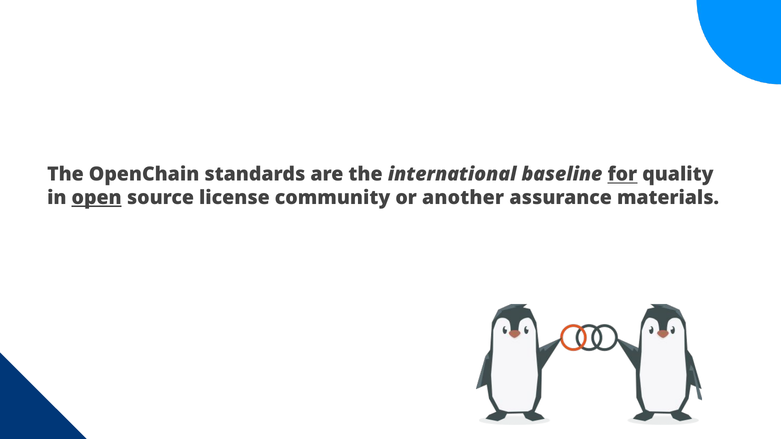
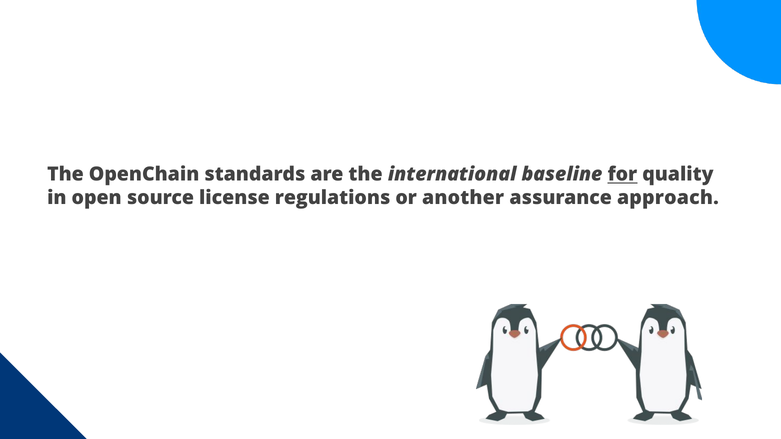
open underline: present -> none (97, 198)
community: community -> regulations (333, 198)
materials: materials -> approach (668, 198)
